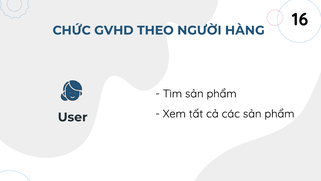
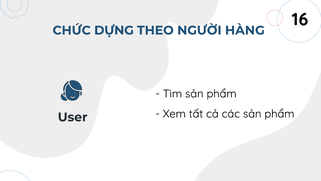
GVHD: GVHD -> DỰNG (114, 30)
